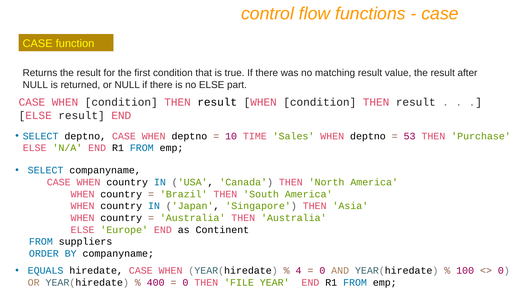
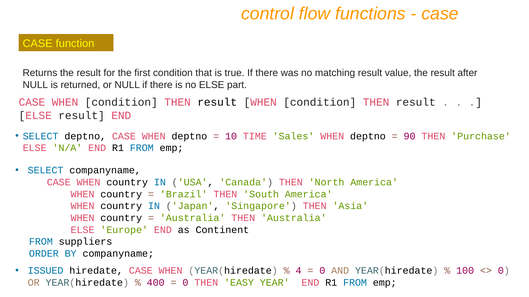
53: 53 -> 90 (410, 136)
EQUALS: EQUALS -> ISSUED (46, 271)
FILE: FILE -> EASY (239, 283)
